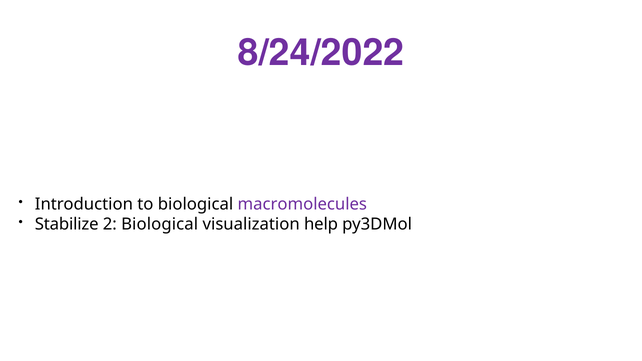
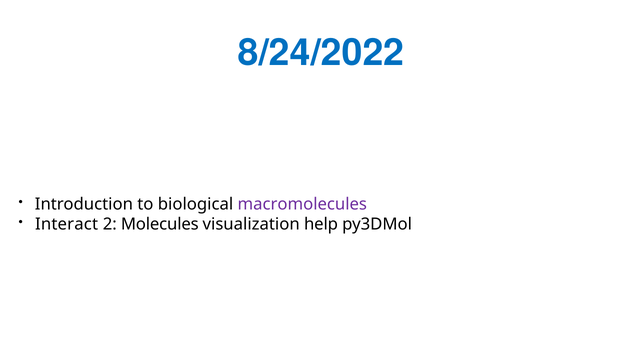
8/24/2022 colour: purple -> blue (321, 53)
Stabilize: Stabilize -> Interact (67, 224)
2 Biological: Biological -> Molecules (160, 224)
